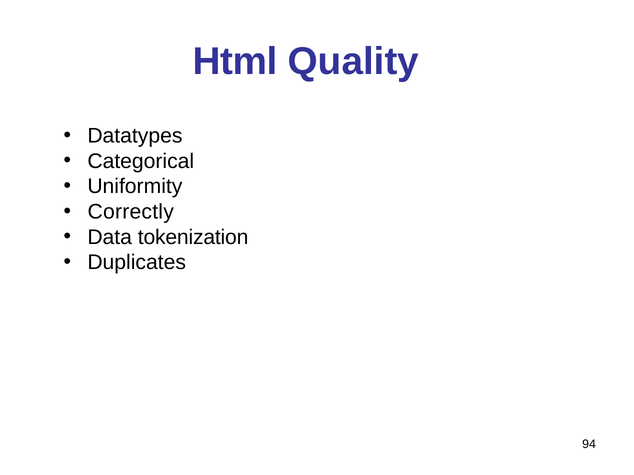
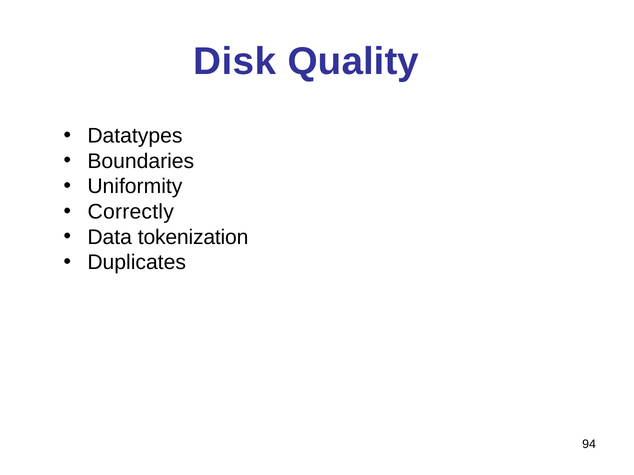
Html: Html -> Disk (235, 61)
Categorical: Categorical -> Boundaries (141, 161)
